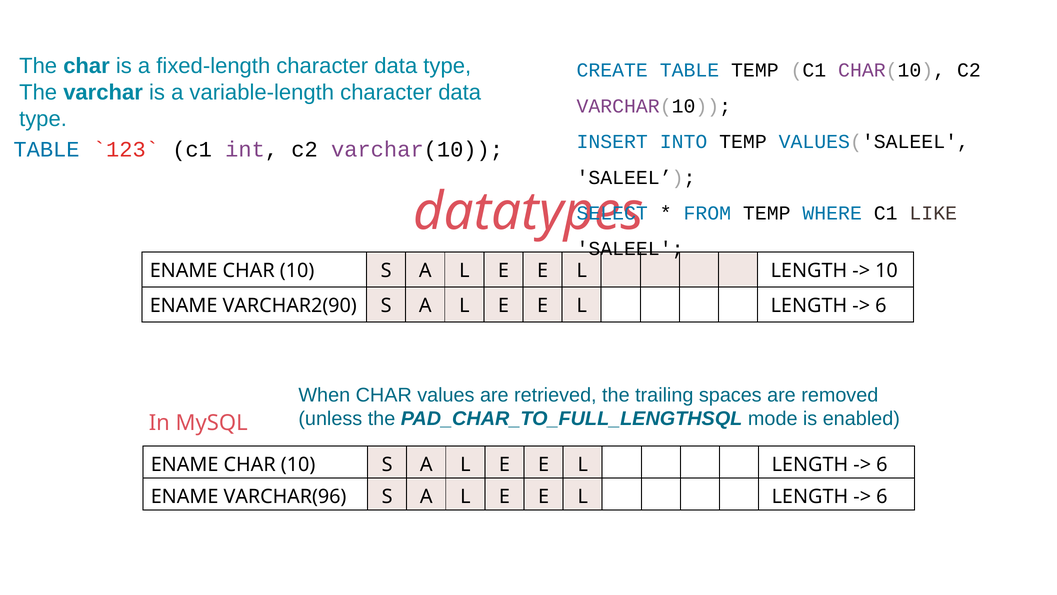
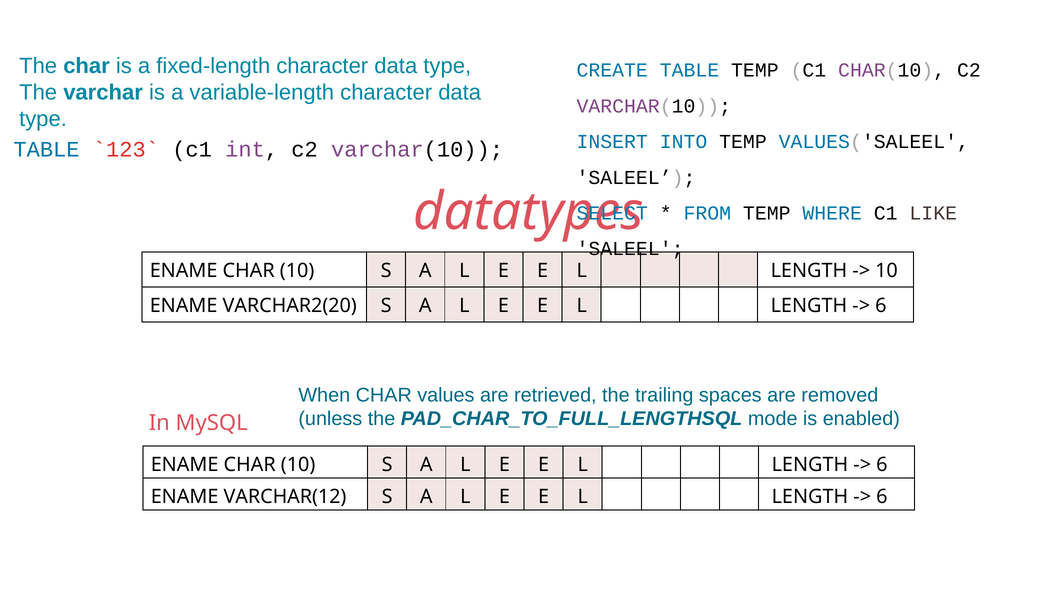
VARCHAR2(90: VARCHAR2(90 -> VARCHAR2(20 (290, 305)
VARCHAR(96: VARCHAR(96 -> VARCHAR(12 (285, 496)
